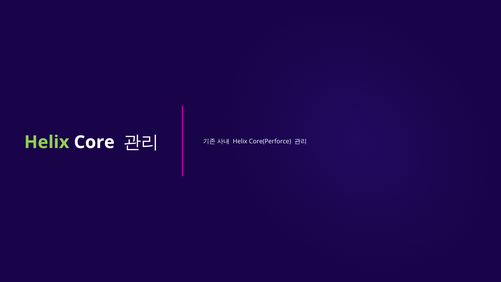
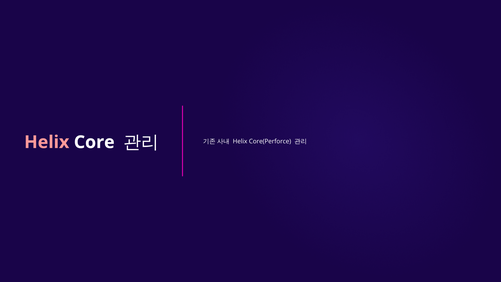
Helix colour: light green -> pink (47, 142)
